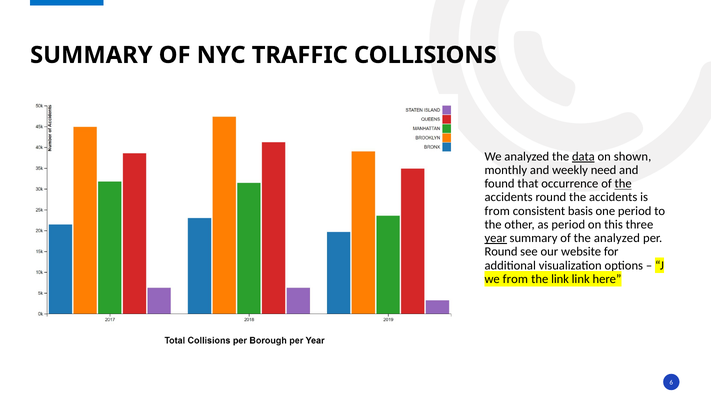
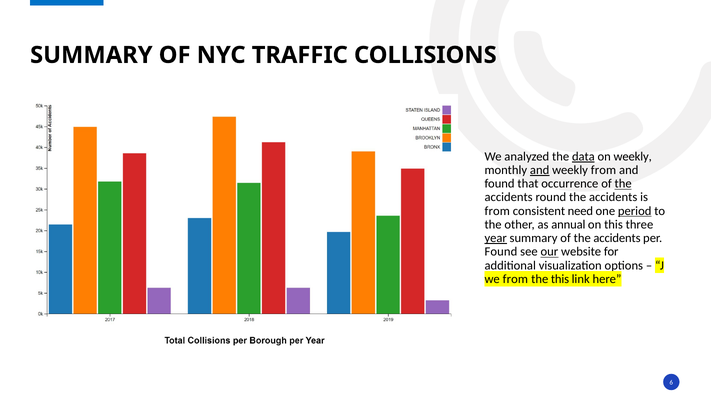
on shown: shown -> weekly (633, 156)
and underline: none -> present (540, 170)
weekly need: need -> from (603, 170)
basis: basis -> need (580, 211)
period underline: none -> present (635, 211)
as period: period -> annual (568, 225)
summary of the analyzed: analyzed -> accidents (617, 238)
Round: Round -> Found (501, 252)
our underline: none -> present (549, 252)
the link: link -> this (560, 279)
